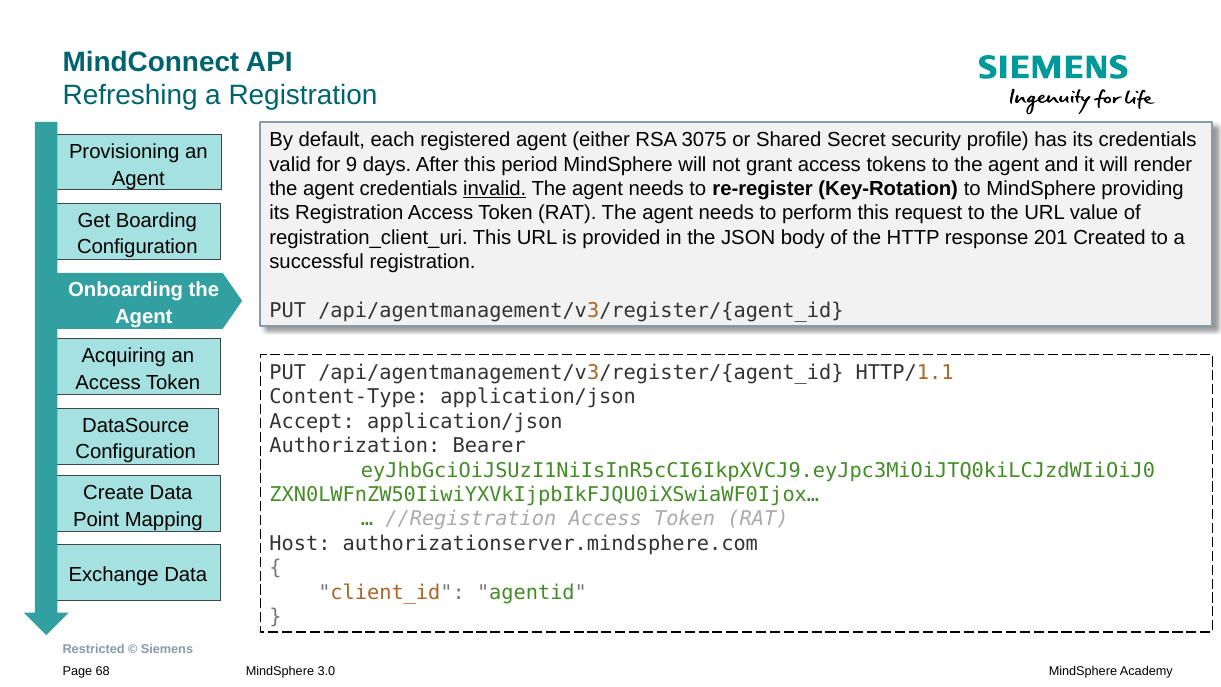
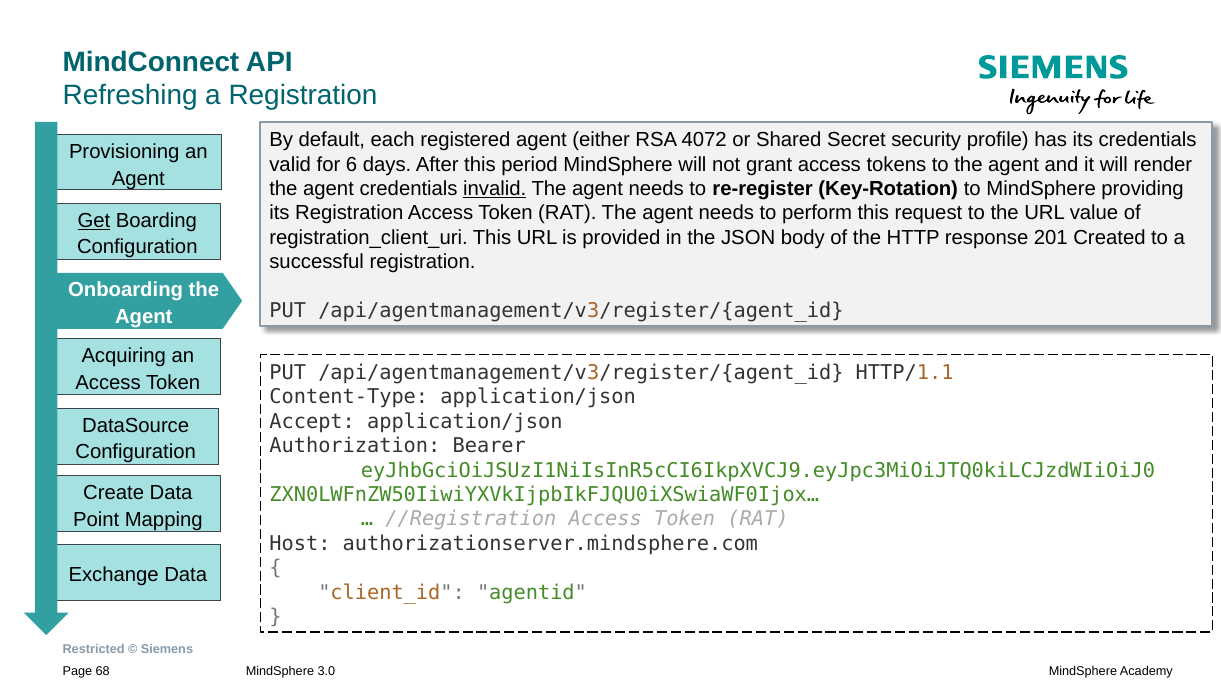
3075: 3075 -> 4072 (704, 140)
9: 9 -> 6 (352, 164)
Get underline: none -> present (94, 220)
